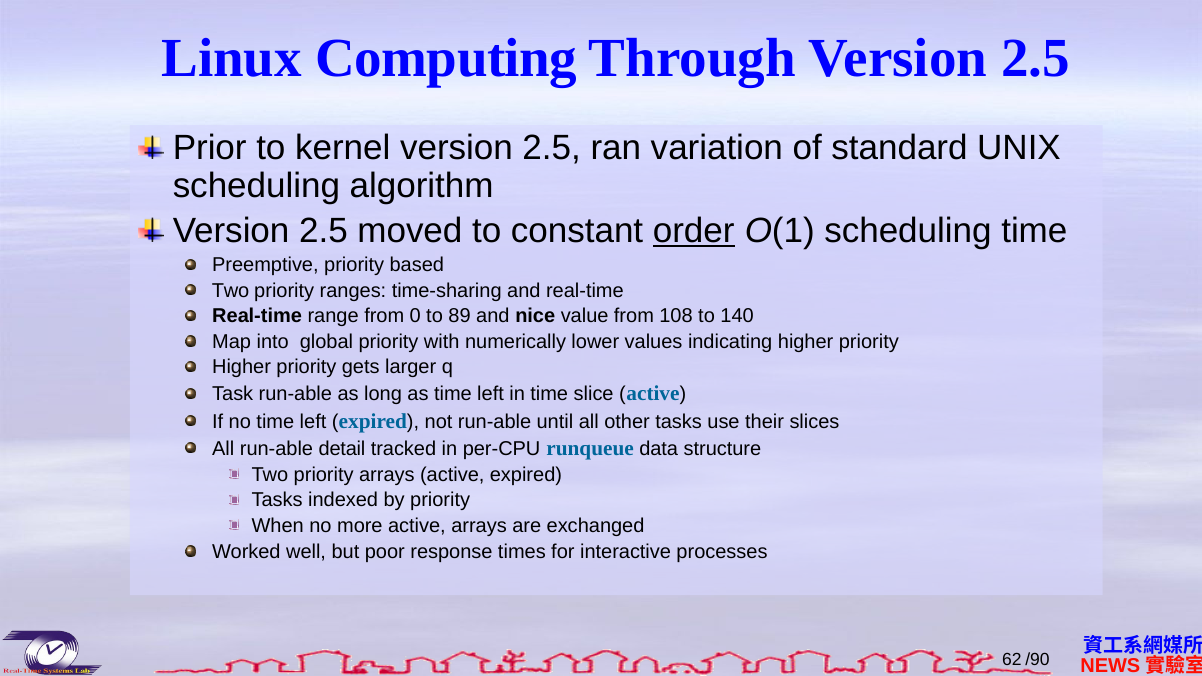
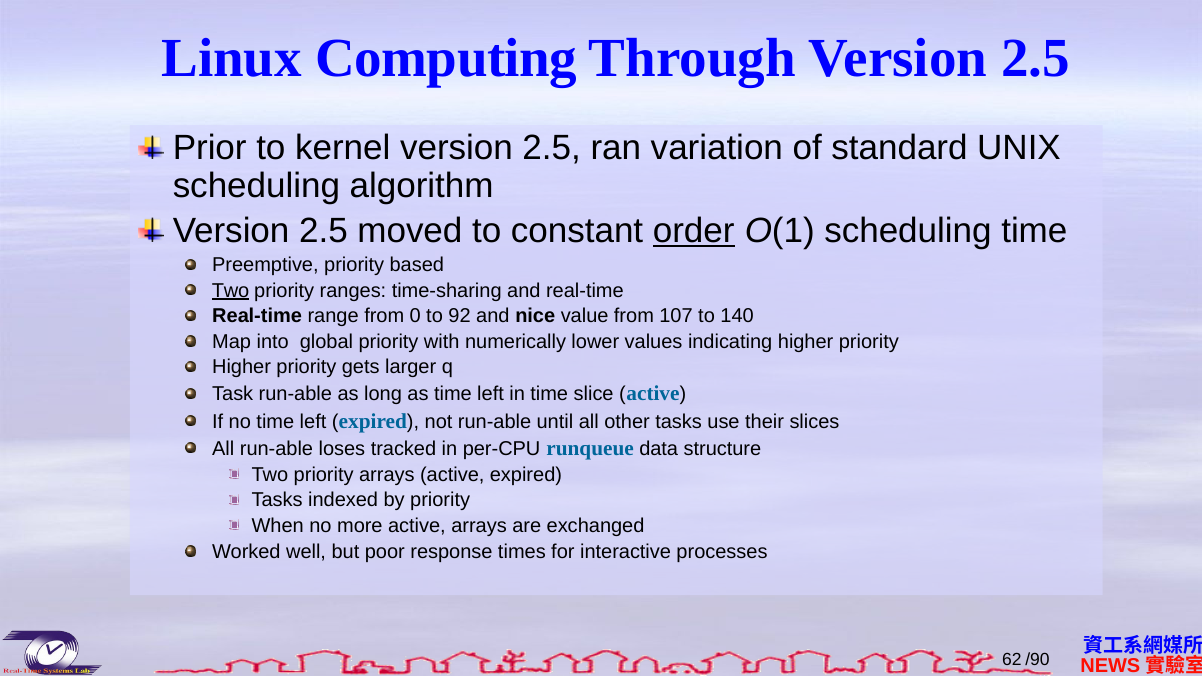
Two underline: none -> present (231, 291)
89: 89 -> 92 (460, 316)
108: 108 -> 107 (676, 316)
detail: detail -> loses (342, 449)
